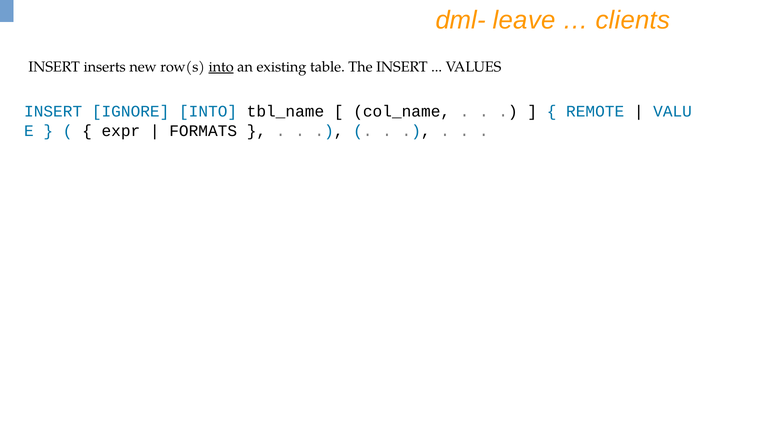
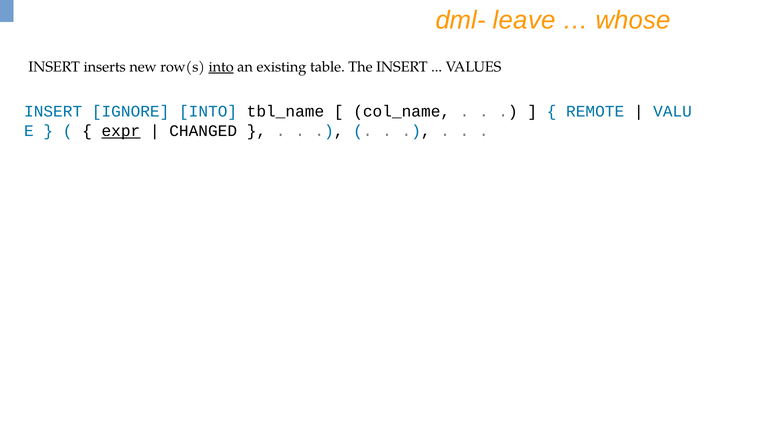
clients: clients -> whose (633, 20)
expr underline: none -> present (121, 131)
FORMATS: FORMATS -> CHANGED (203, 131)
